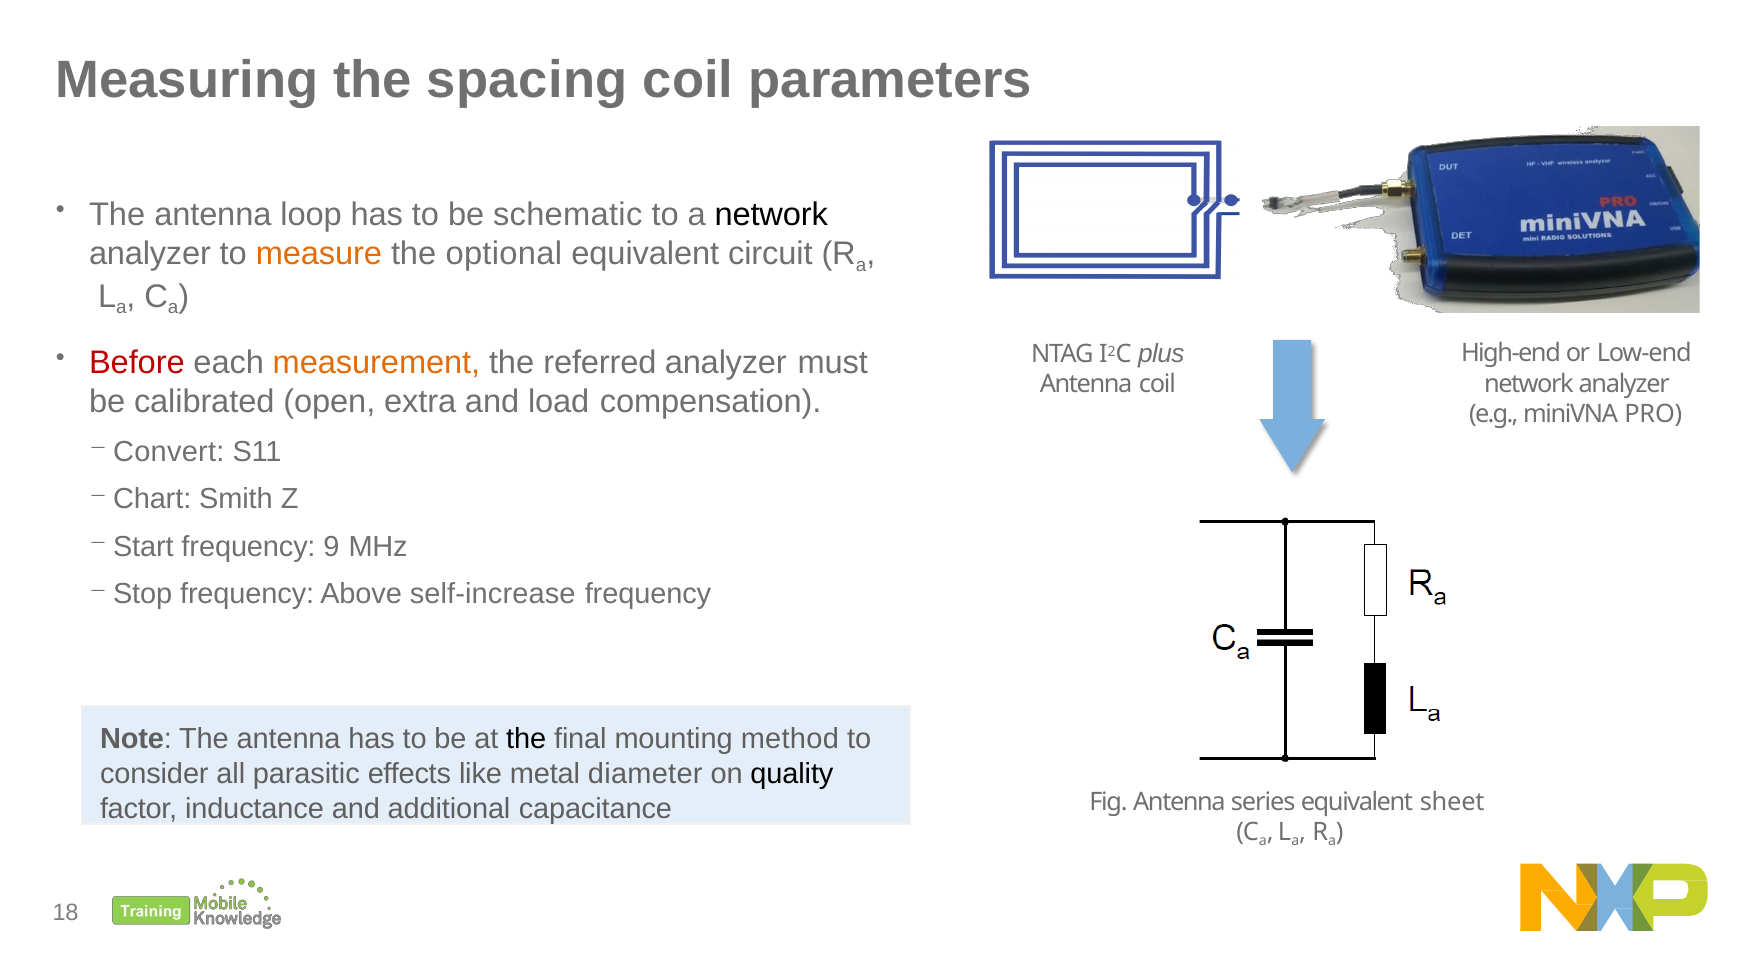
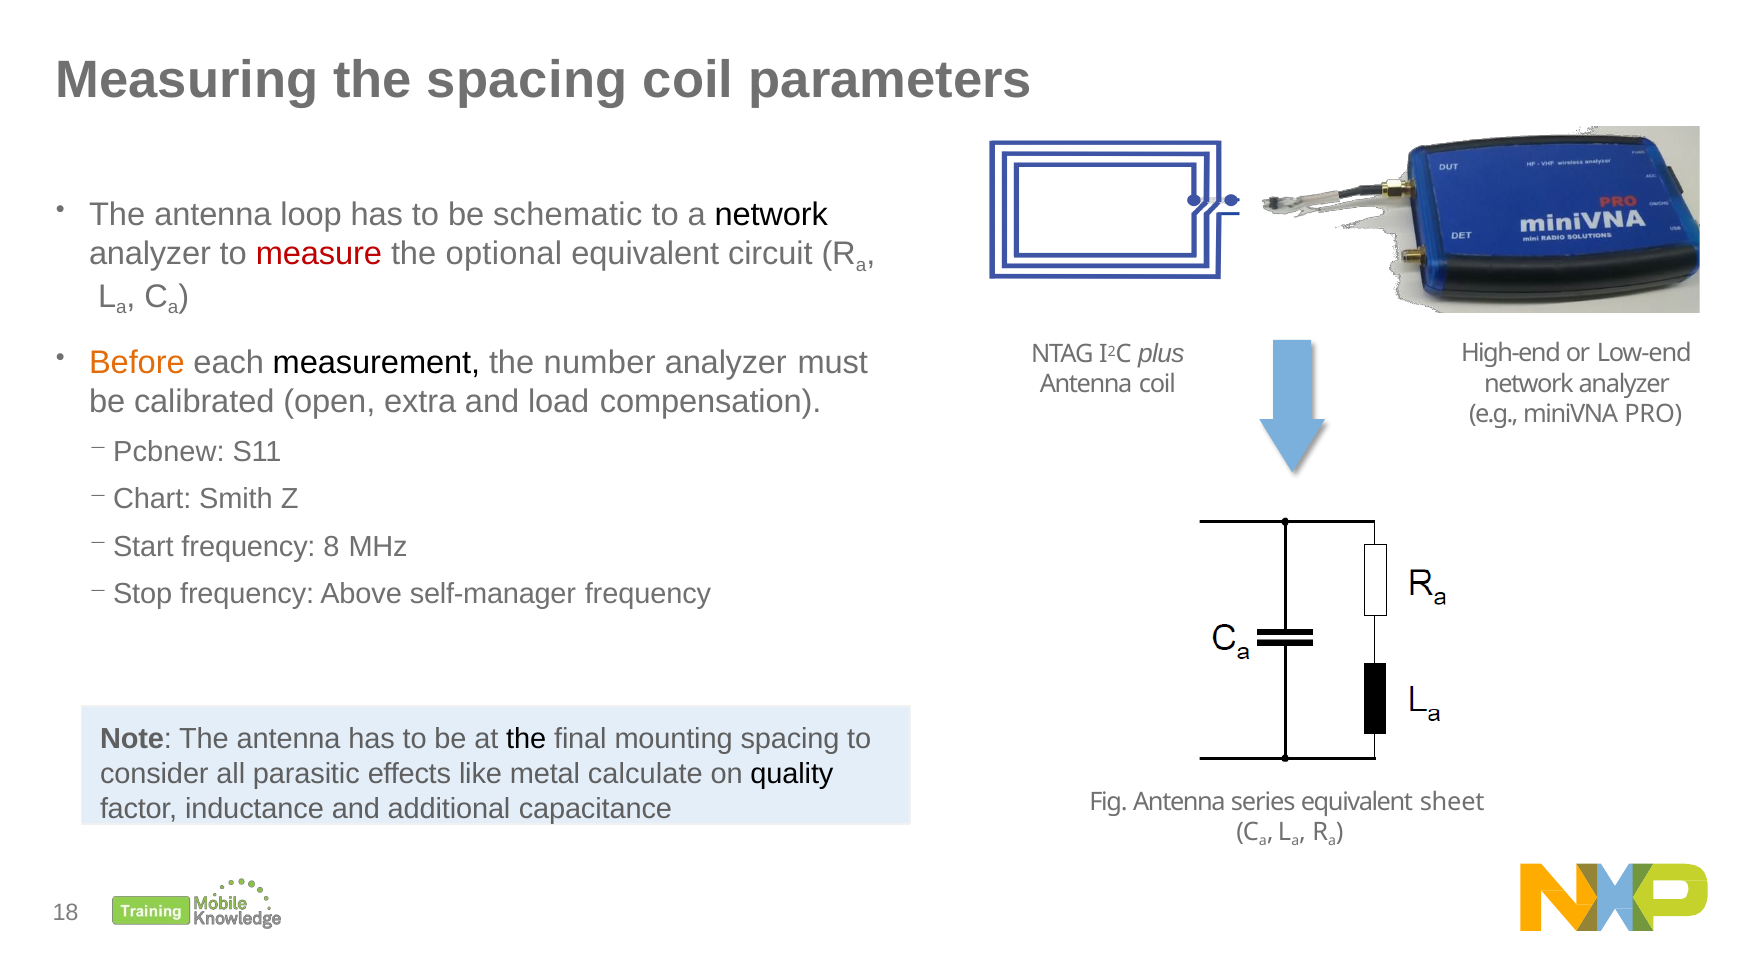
measure colour: orange -> red (319, 254)
Before colour: red -> orange (137, 363)
measurement colour: orange -> black (376, 363)
referred: referred -> number (600, 363)
Convert: Convert -> Pcbnew (169, 452)
9: 9 -> 8 (331, 547)
self-increase: self-increase -> self-manager (493, 594)
mounting method: method -> spacing (790, 739)
diameter: diameter -> calculate (645, 774)
